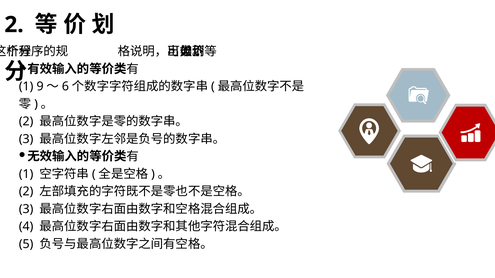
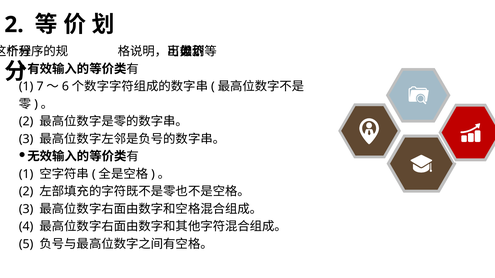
9: 9 -> 7 (40, 87)
